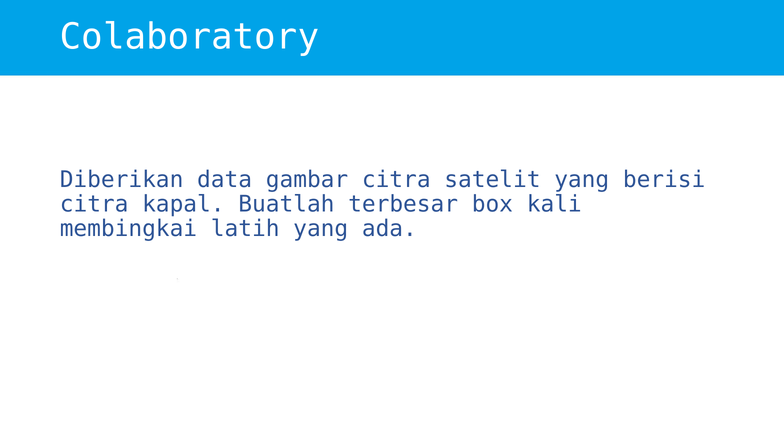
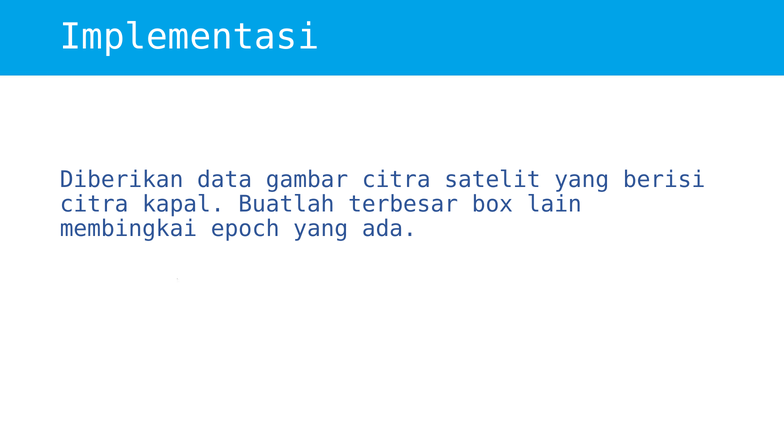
Colaboratory: Colaboratory -> Implementasi (190, 37)
kali: kali -> lain (554, 204)
latih: latih -> epoch (245, 229)
